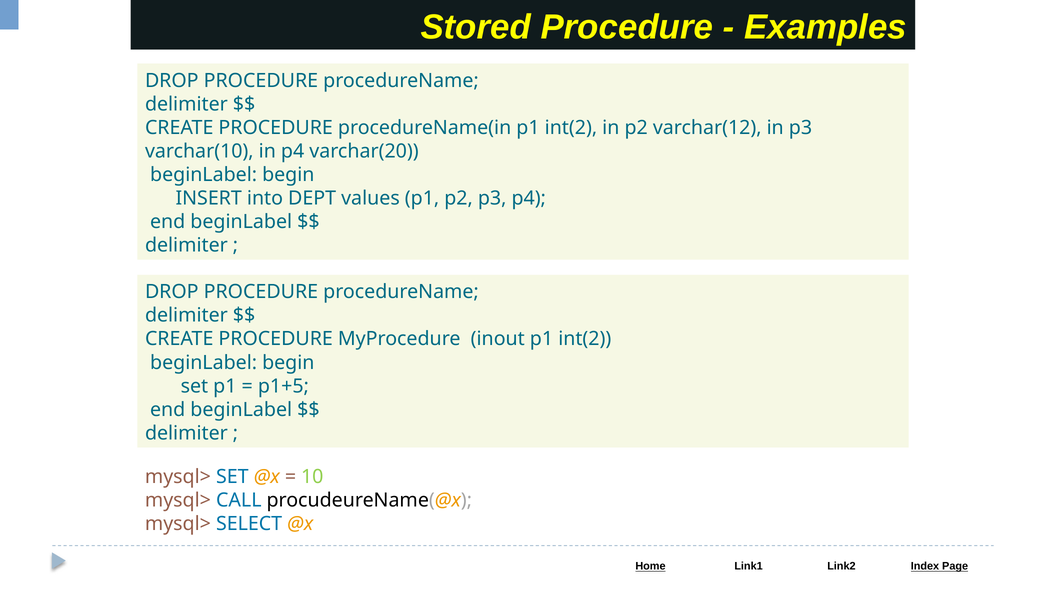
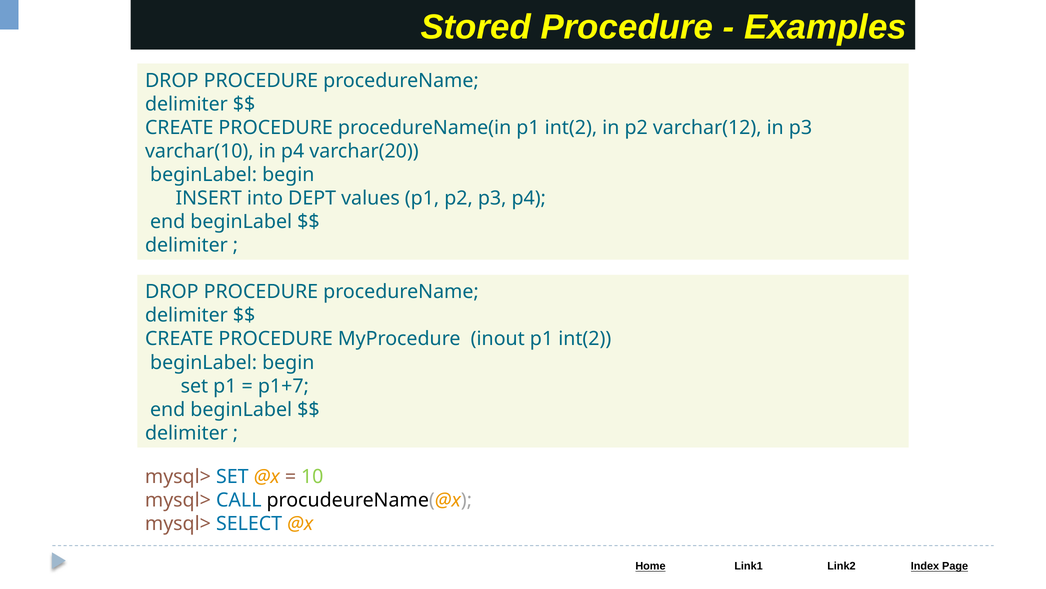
p1+5: p1+5 -> p1+7 (283, 386)
